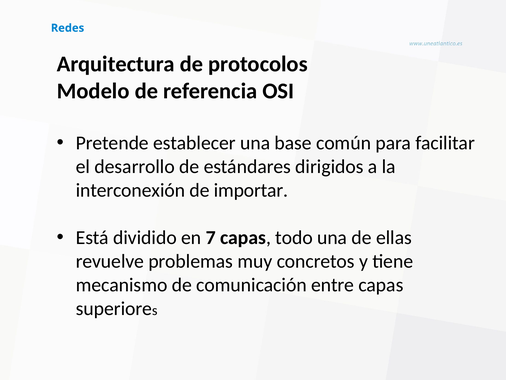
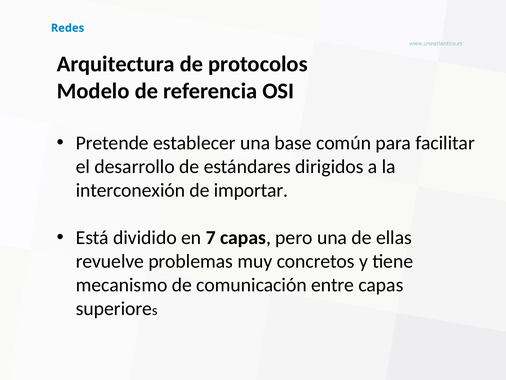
todo: todo -> pero (294, 237)
